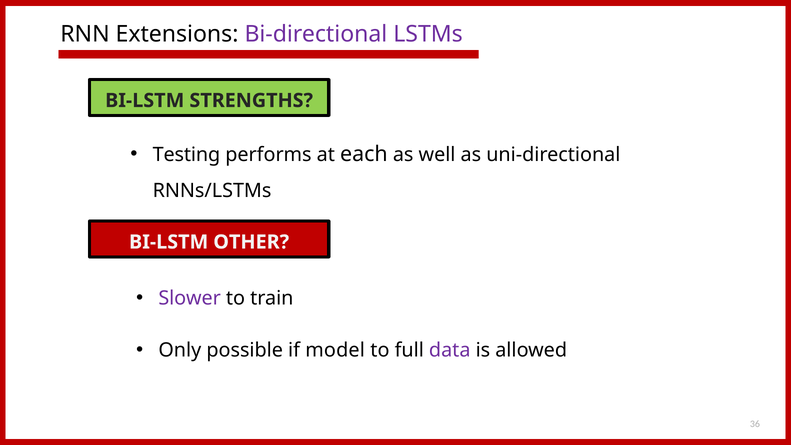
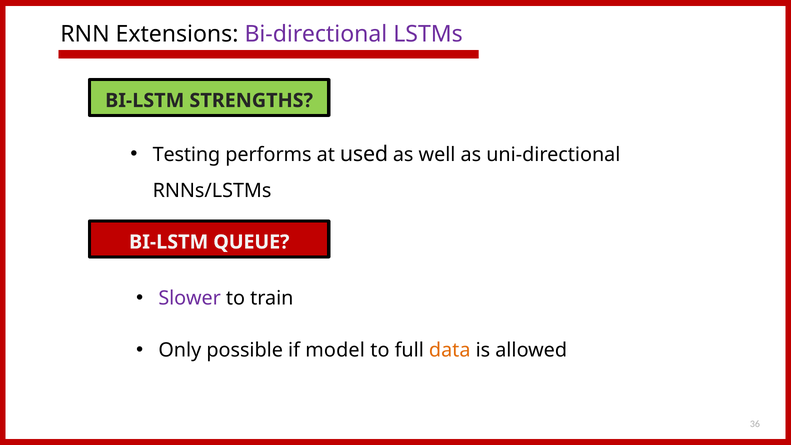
each: each -> used (364, 154)
OTHER: OTHER -> QUEUE (251, 242)
data colour: purple -> orange (450, 350)
